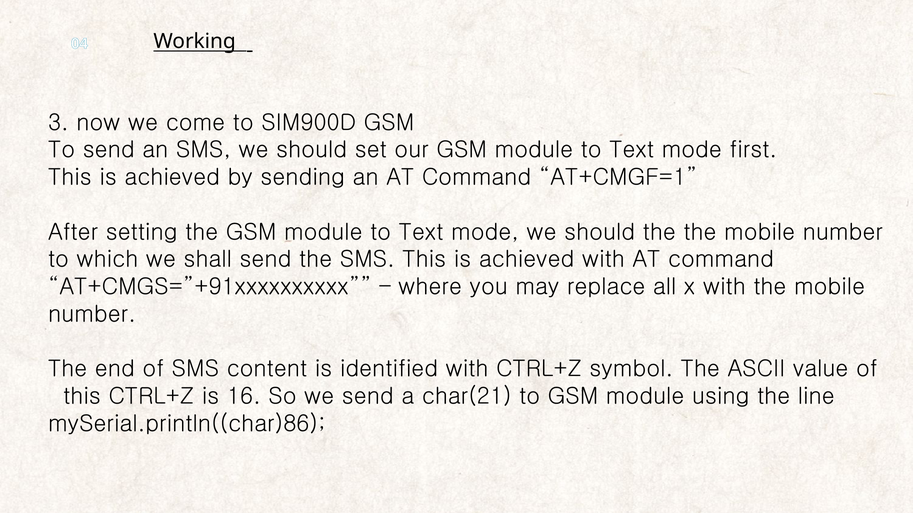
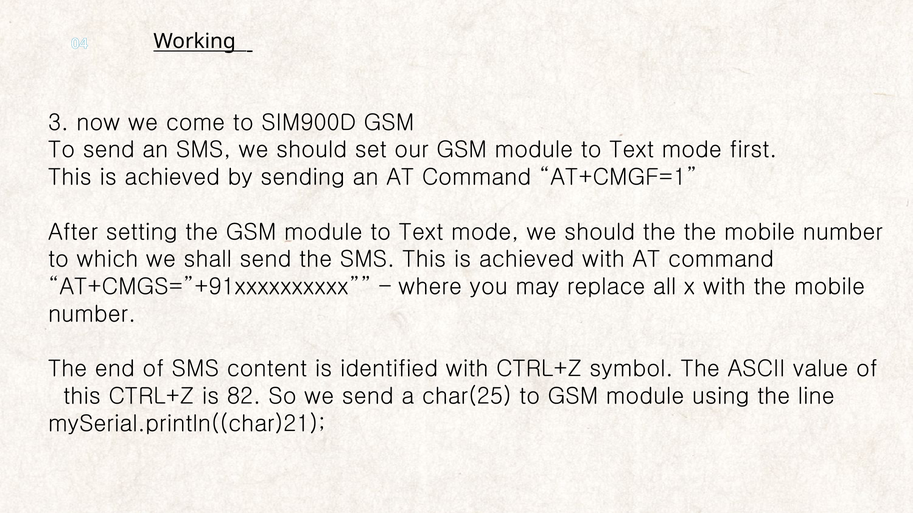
16: 16 -> 82 (244, 397)
char(21: char(21 -> char(25 (467, 397)
mySerial.println((char)86: mySerial.println((char)86 -> mySerial.println((char)21 (187, 424)
